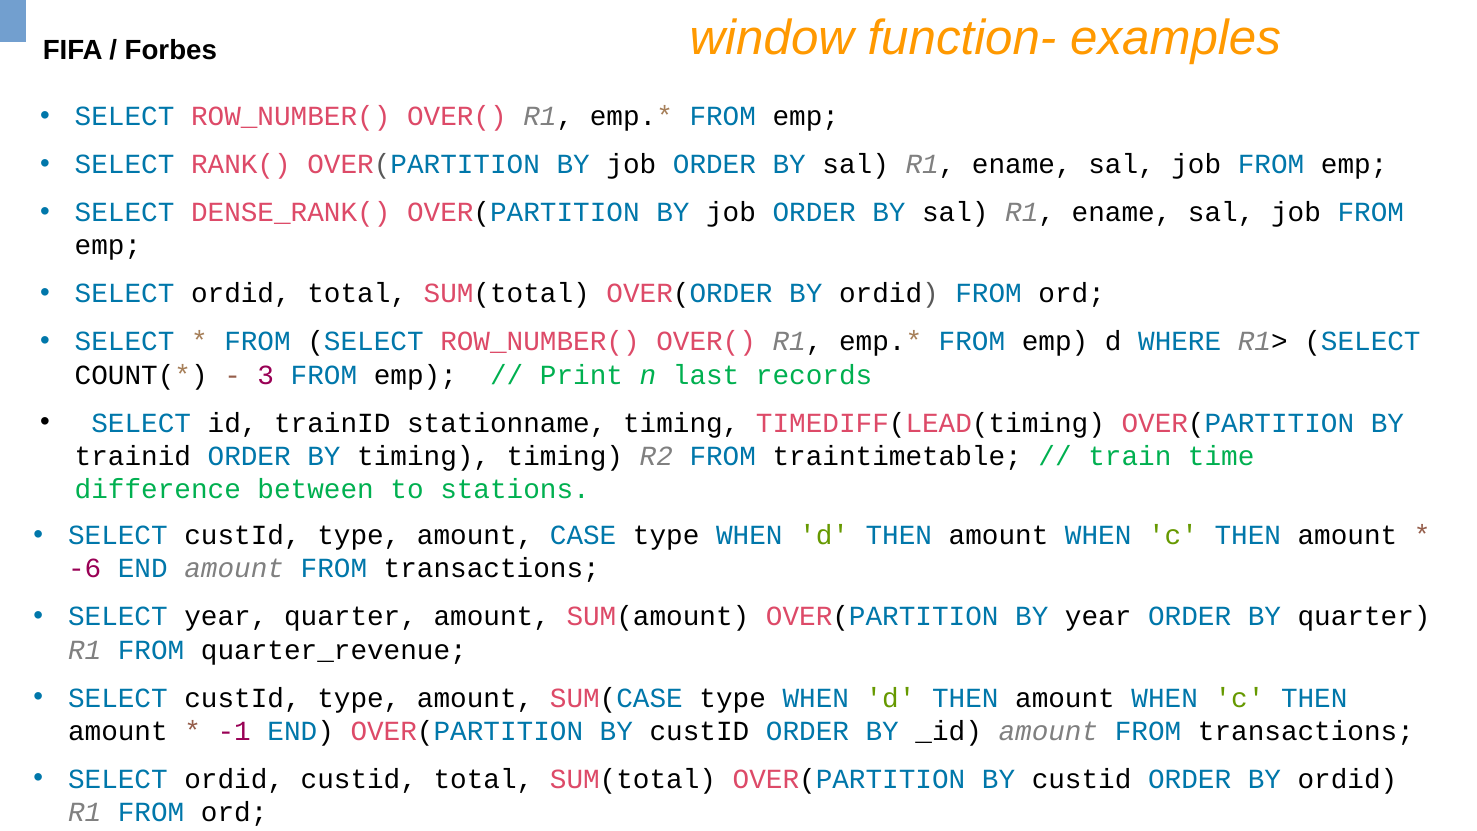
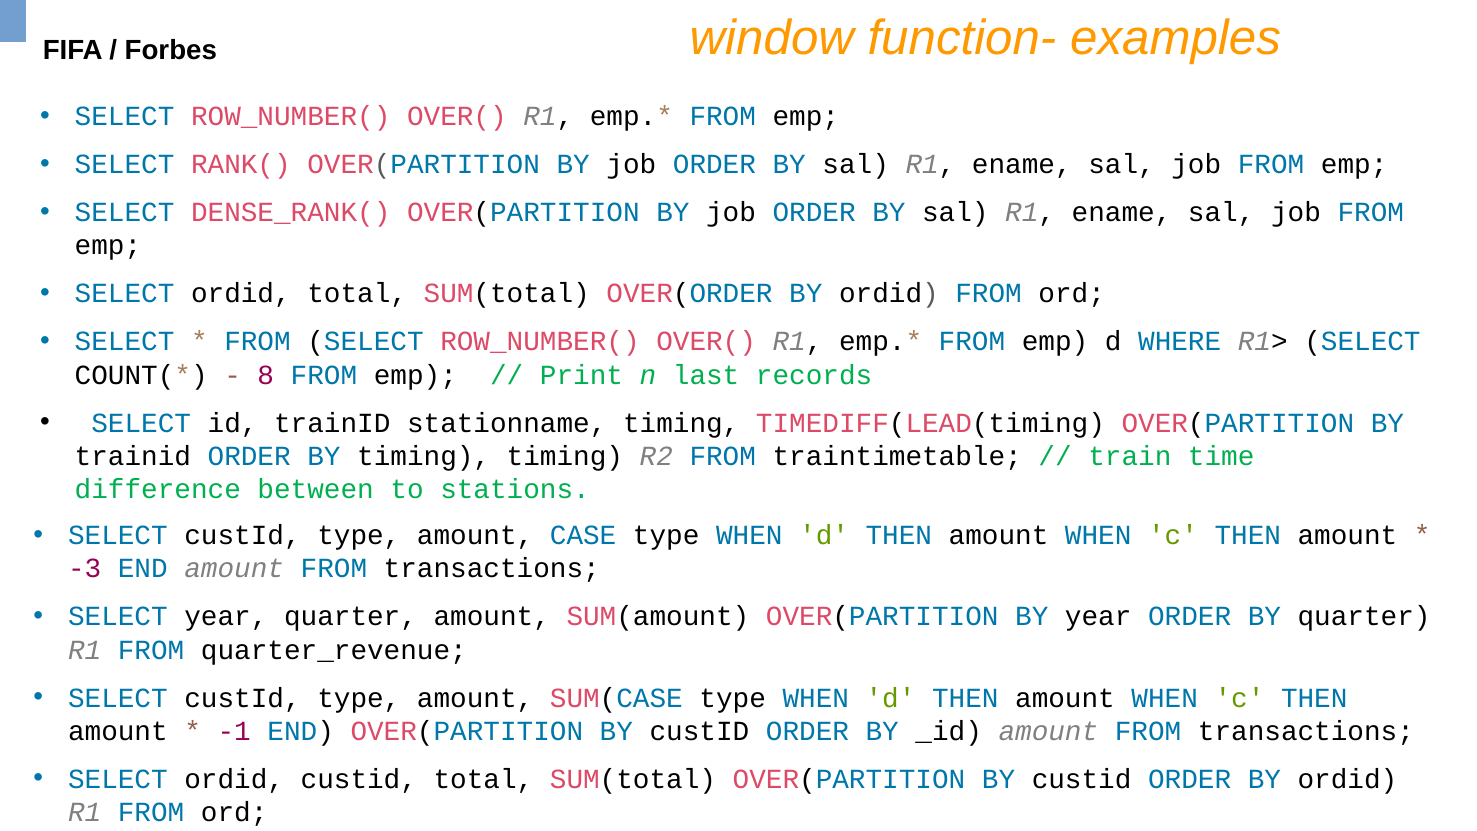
3: 3 -> 8 (266, 375)
-6: -6 -> -3 (85, 569)
